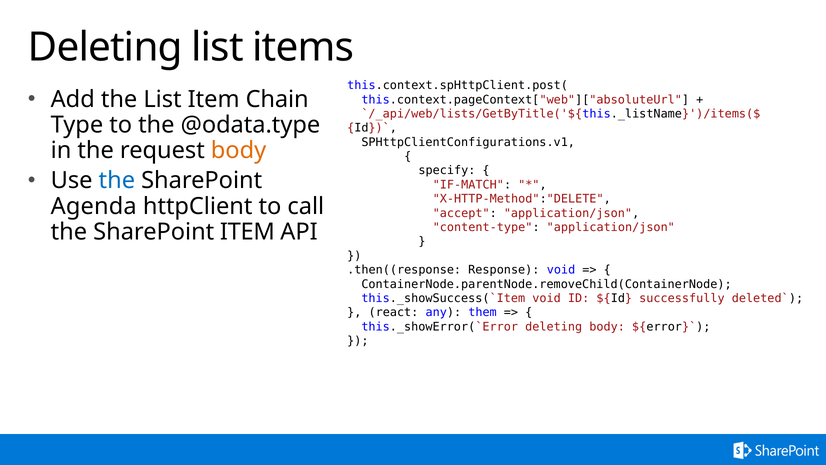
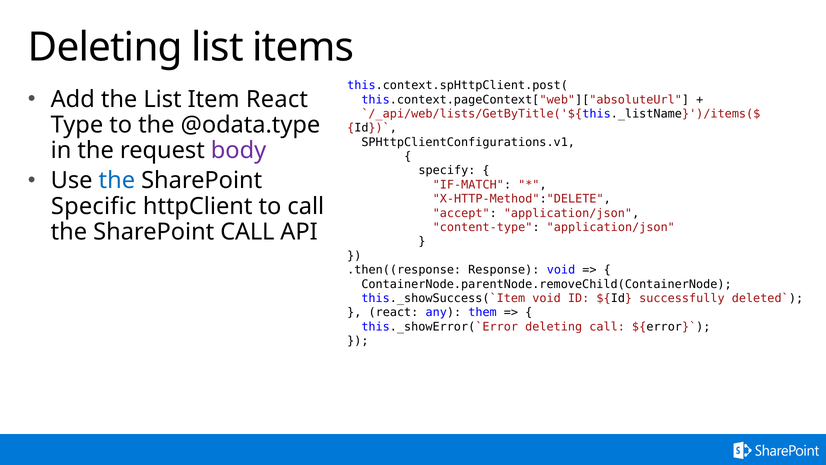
Item Chain: Chain -> React (277, 99)
body colour: orange -> purple (239, 150)
Agenda: Agenda -> Specific (94, 206)
SharePoint ITEM: ITEM -> CALL (247, 232)
deleting body: body -> call (607, 326)
